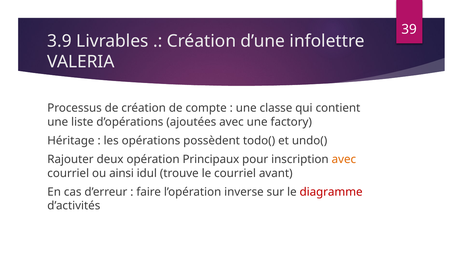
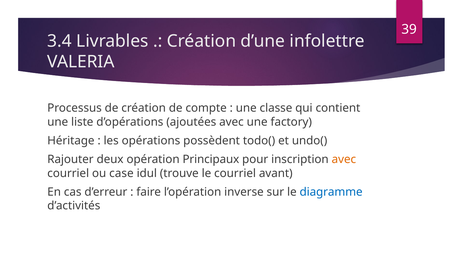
3.9: 3.9 -> 3.4 (60, 41)
ainsi: ainsi -> case (121, 174)
diagramme colour: red -> blue (331, 192)
